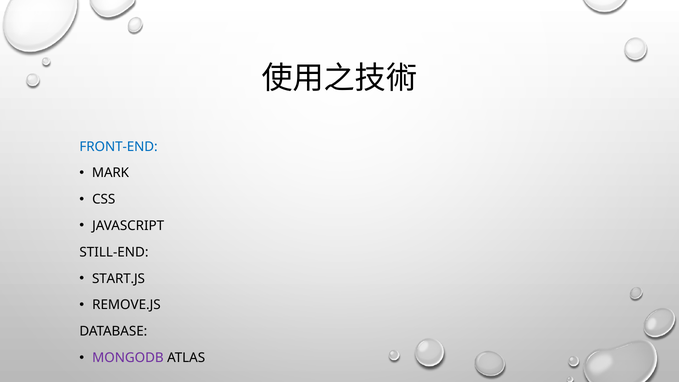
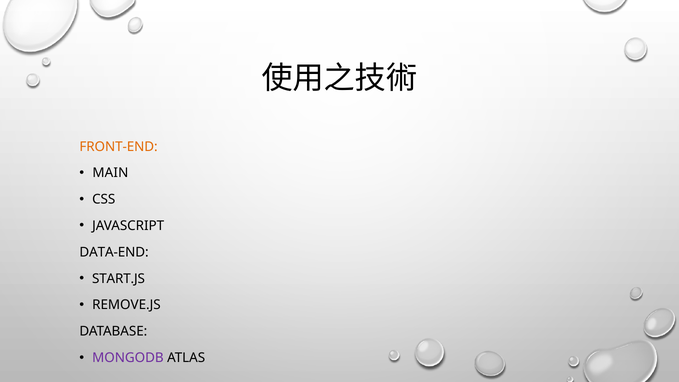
FRONT-END colour: blue -> orange (119, 147)
MARK: MARK -> MAIN (110, 173)
STILL-END: STILL-END -> DATA-END (114, 252)
